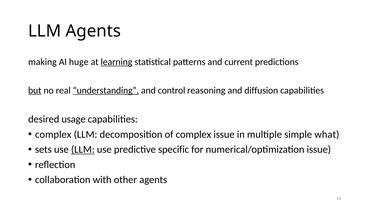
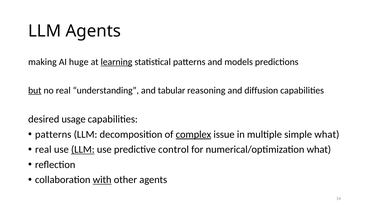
current: current -> models (239, 62)
understanding underline: present -> none (106, 90)
control: control -> tabular (172, 90)
complex: complex -> patterns (53, 134)
complex underline: none -> present (193, 134)
sets: sets -> real (43, 149)
specific: specific -> control (174, 149)
numerical/optimization issue: issue -> what (319, 149)
with underline: none -> present (102, 179)
